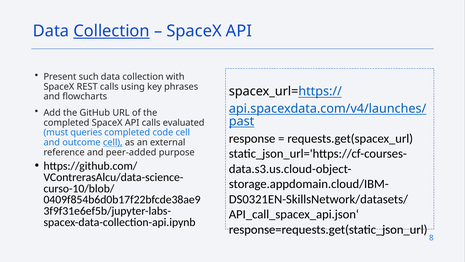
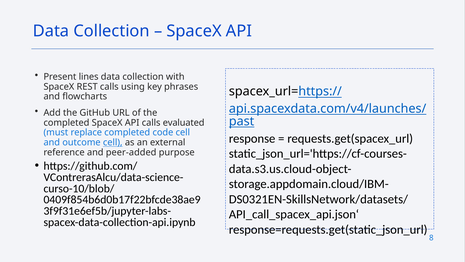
Collection underline: present -> none (112, 31)
such: such -> lines (89, 77)
queries: queries -> replace (86, 132)
